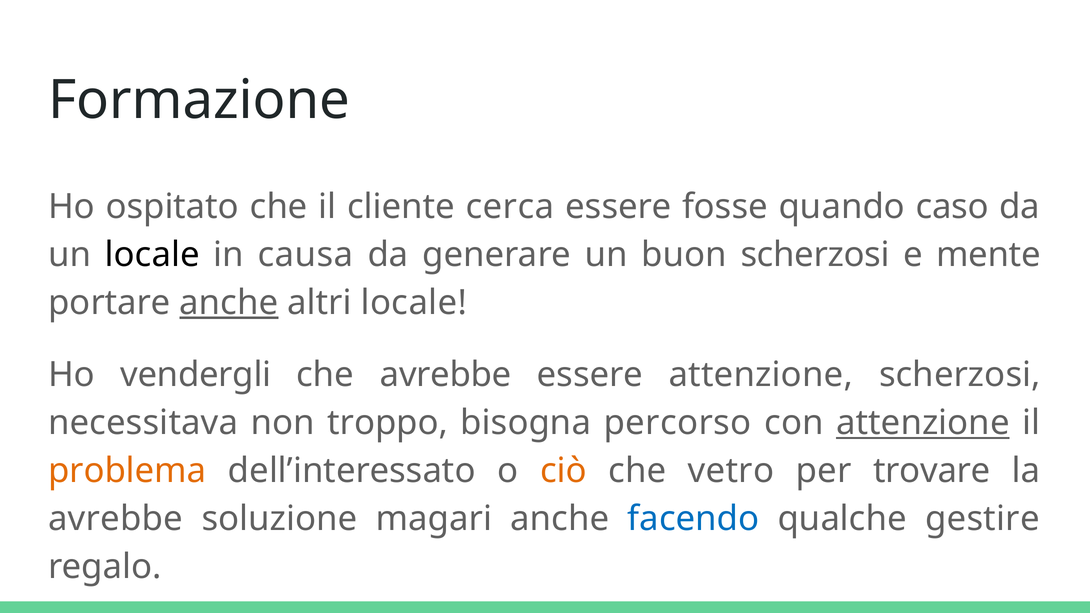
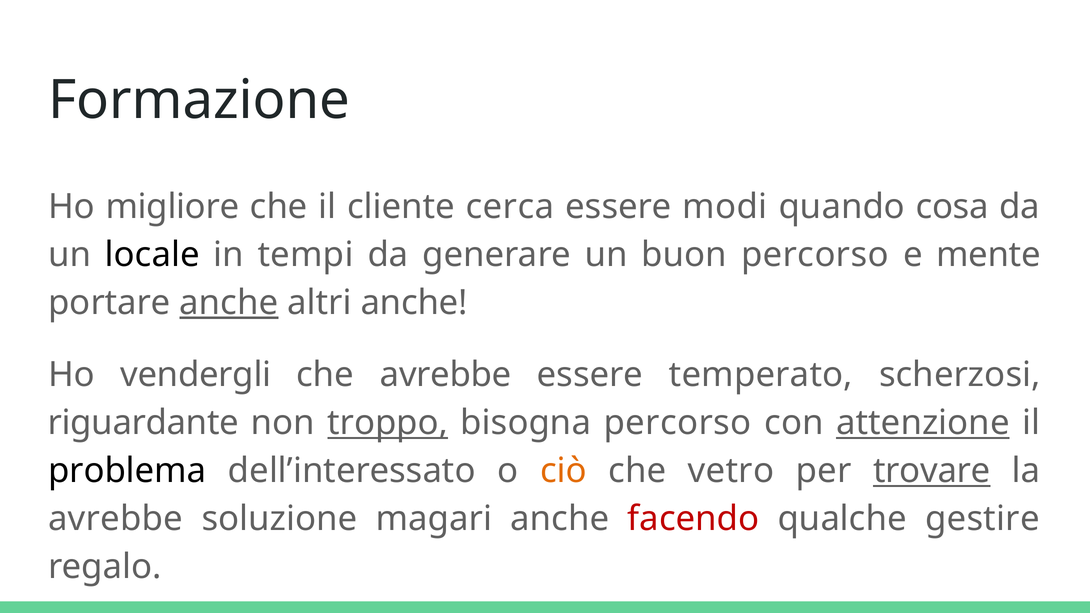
ospitato: ospitato -> migliore (172, 207)
fosse: fosse -> modi (725, 207)
caso: caso -> cosa (952, 207)
causa: causa -> tempi (306, 255)
buon scherzosi: scherzosi -> percorso (815, 255)
altri locale: locale -> anche (414, 303)
essere attenzione: attenzione -> temperato (761, 375)
necessitava: necessitava -> riguardante (143, 423)
troppo underline: none -> present (388, 423)
problema colour: orange -> black (127, 471)
trovare underline: none -> present (932, 471)
facendo colour: blue -> red (693, 519)
